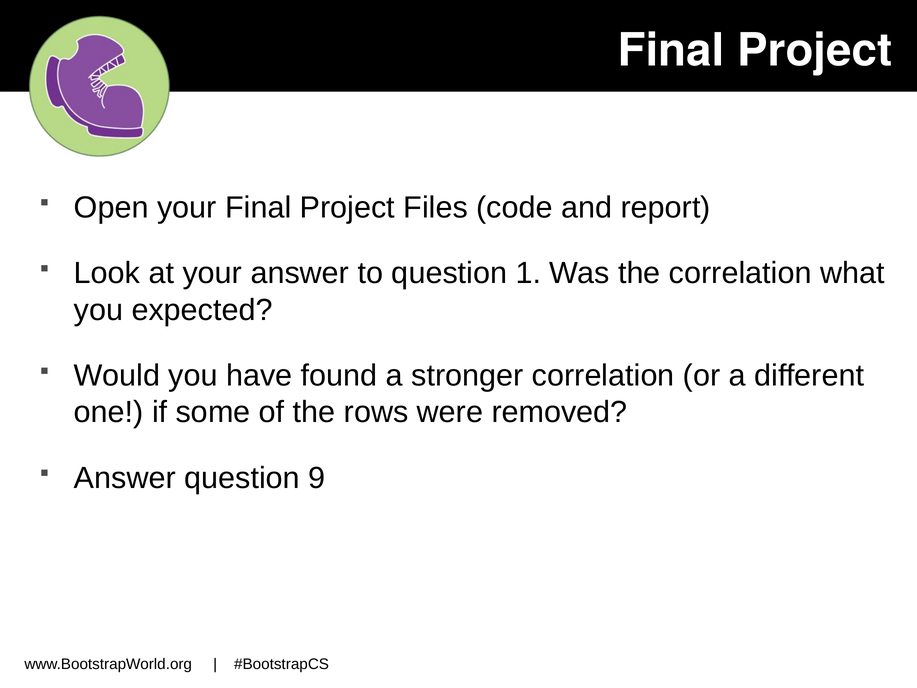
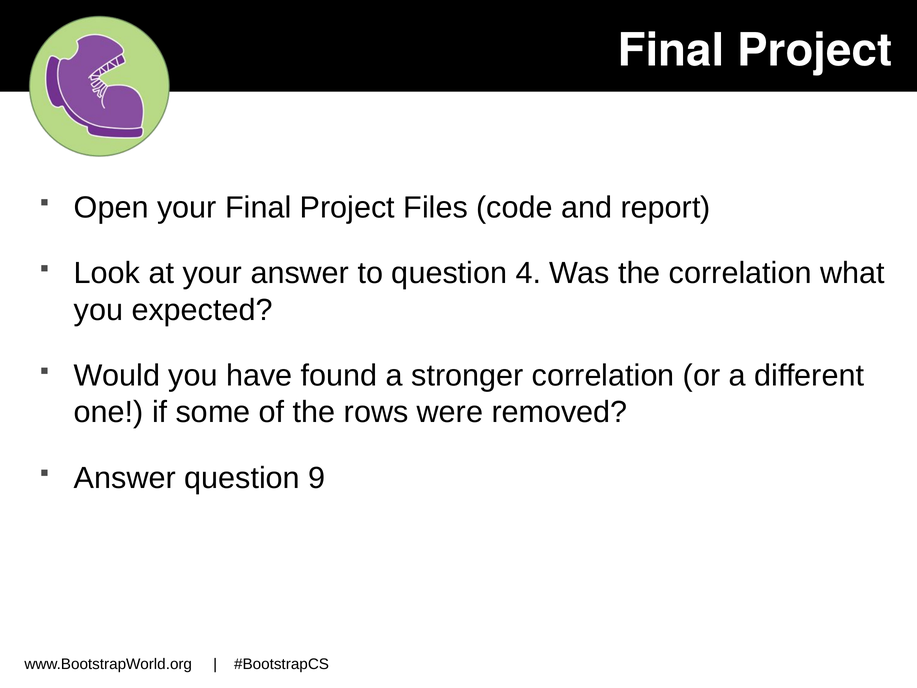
1: 1 -> 4 (528, 273)
